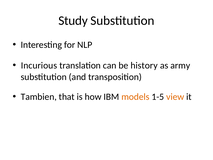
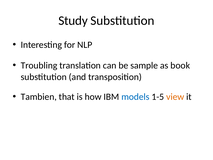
Incurious: Incurious -> Troubling (39, 65)
history: history -> sample (144, 65)
army: army -> book (180, 65)
models colour: orange -> blue (135, 97)
